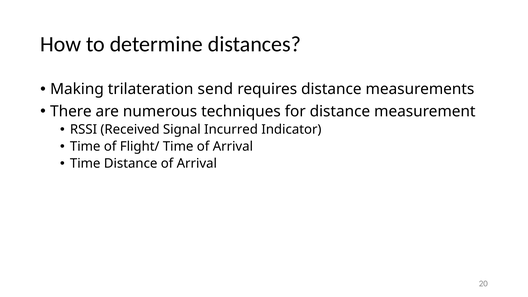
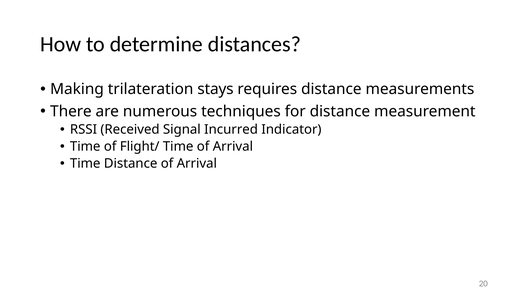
send: send -> stays (215, 89)
